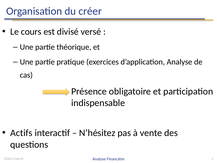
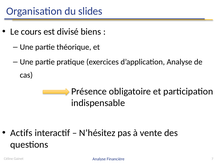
créer: créer -> slides (90, 11)
versé: versé -> biens (91, 32)
